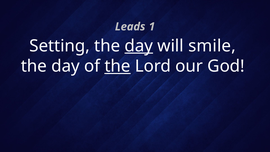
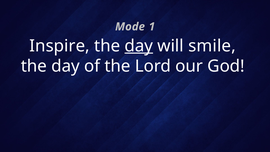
Leads: Leads -> Mode (130, 27)
Setting: Setting -> Inspire (60, 46)
the underline: present -> none (117, 66)
